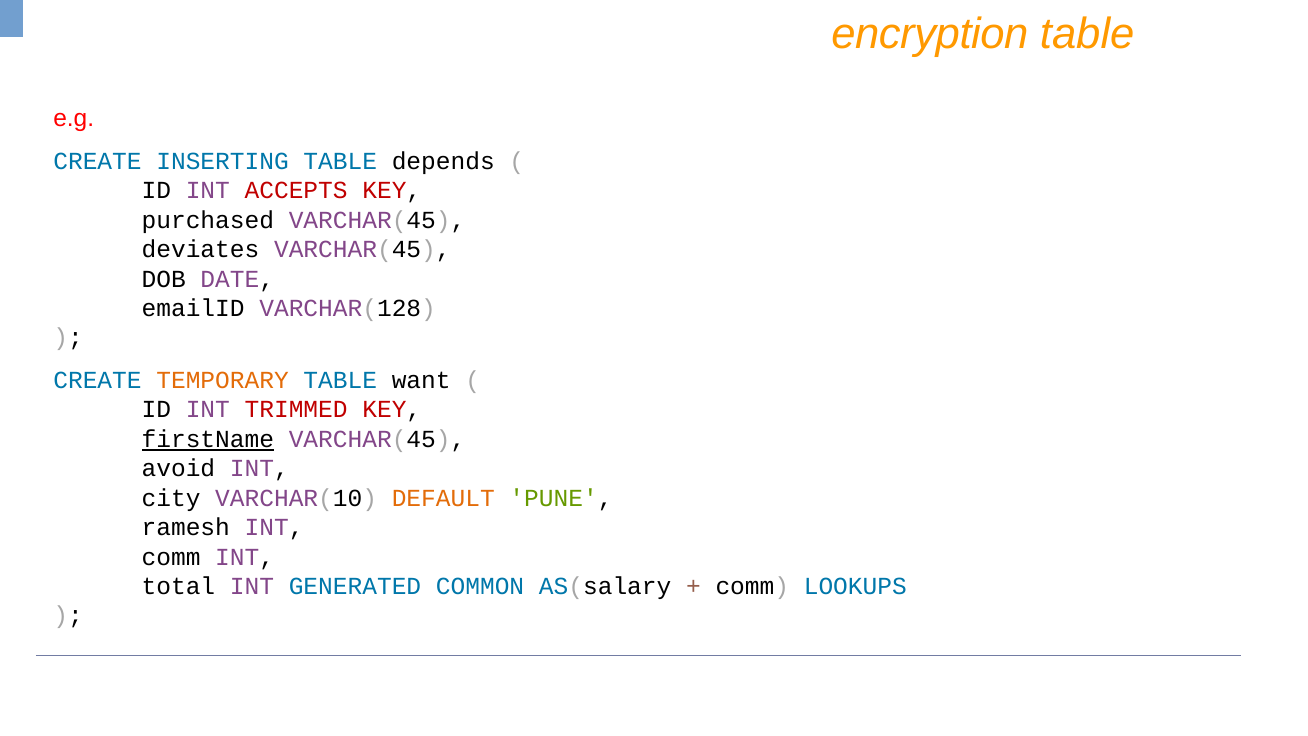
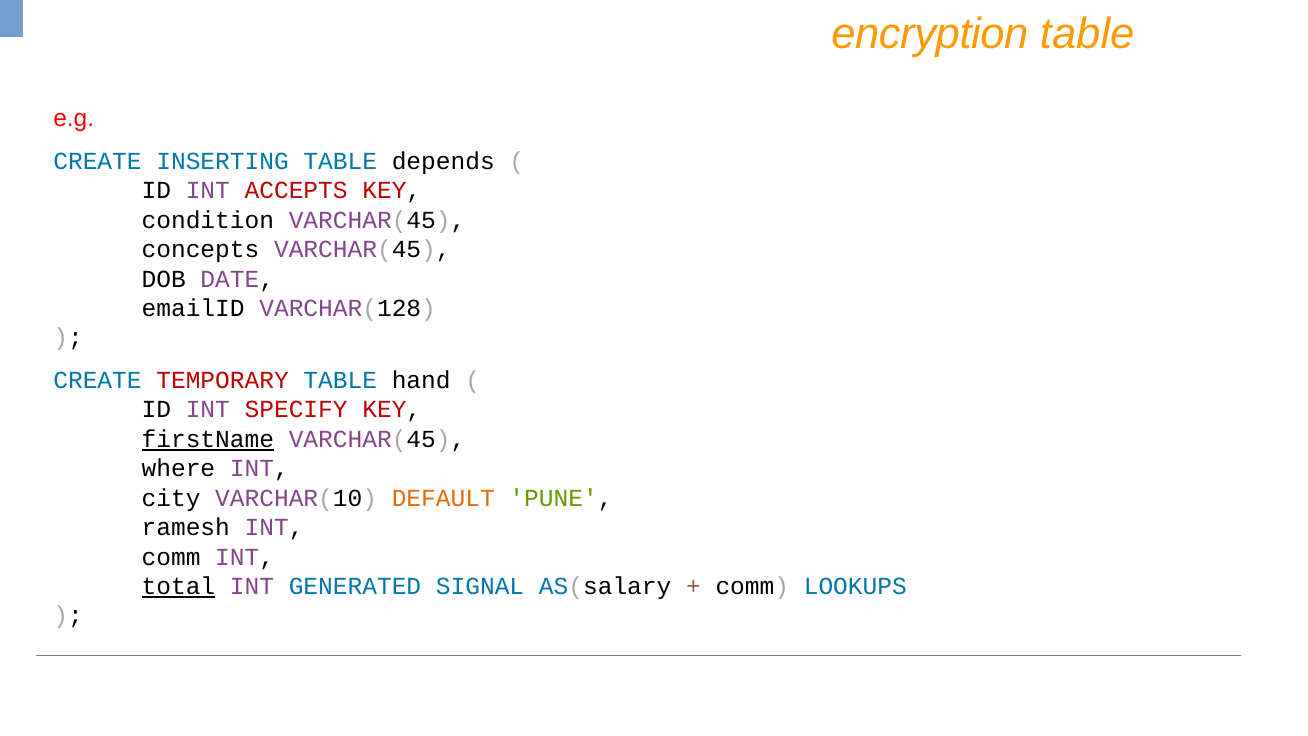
purchased: purchased -> condition (208, 220)
deviates: deviates -> concepts (200, 249)
TEMPORARY colour: orange -> red (223, 380)
want: want -> hand (421, 380)
TRIMMED: TRIMMED -> SPECIFY (296, 410)
avoid: avoid -> where (178, 469)
total underline: none -> present (178, 586)
COMMON: COMMON -> SIGNAL (480, 586)
